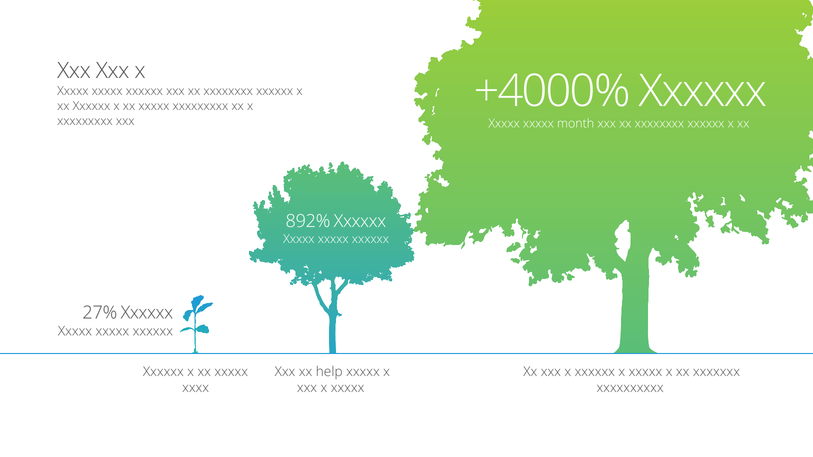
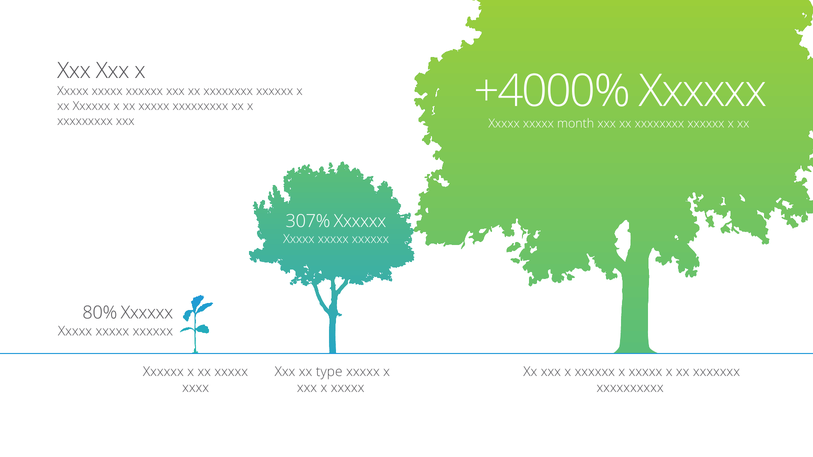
892%: 892% -> 307% (308, 222)
27%: 27% -> 80% (100, 313)
help: help -> type (329, 372)
